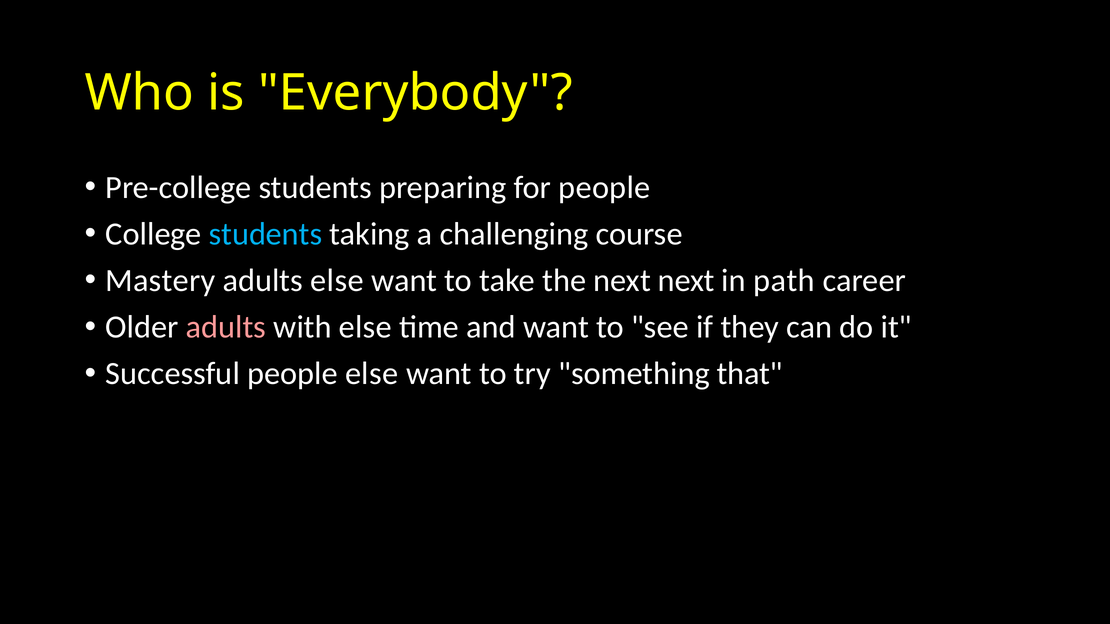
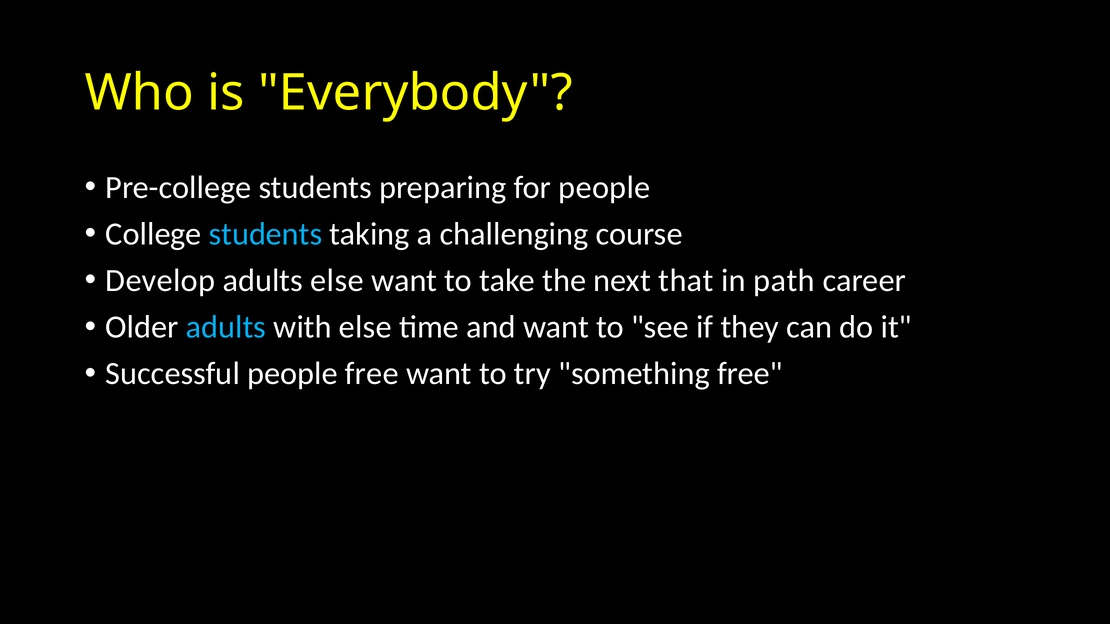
Mastery: Mastery -> Develop (160, 281)
next next: next -> that (686, 281)
adults colour: pink -> light blue (226, 327)
people else: else -> free (372, 374)
something that: that -> free (750, 374)
